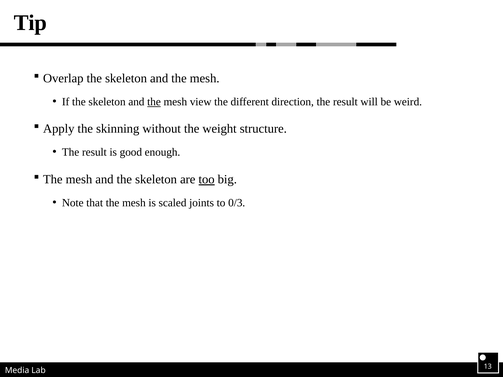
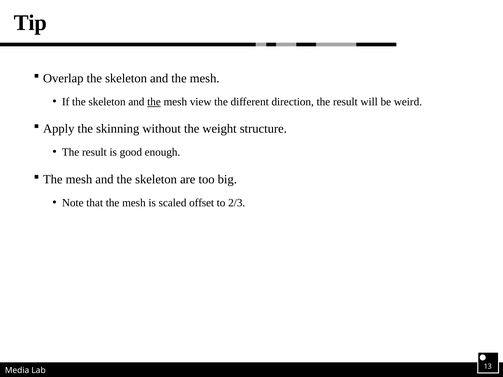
too underline: present -> none (207, 180)
joints: joints -> offset (202, 203)
0/3: 0/3 -> 2/3 (237, 203)
